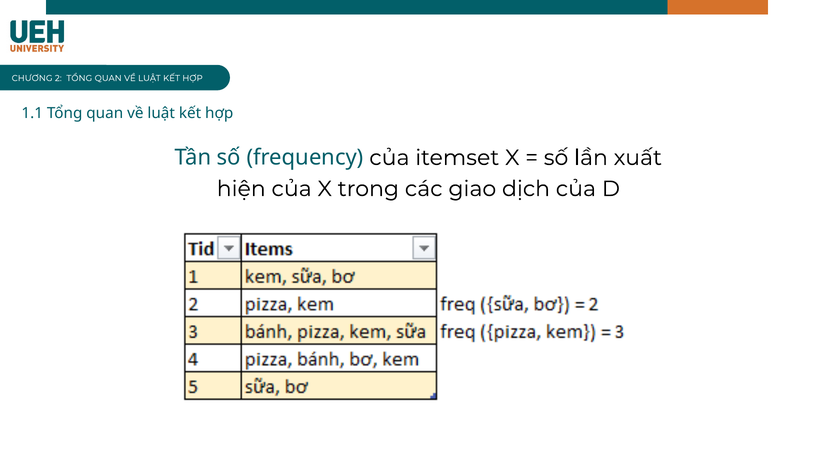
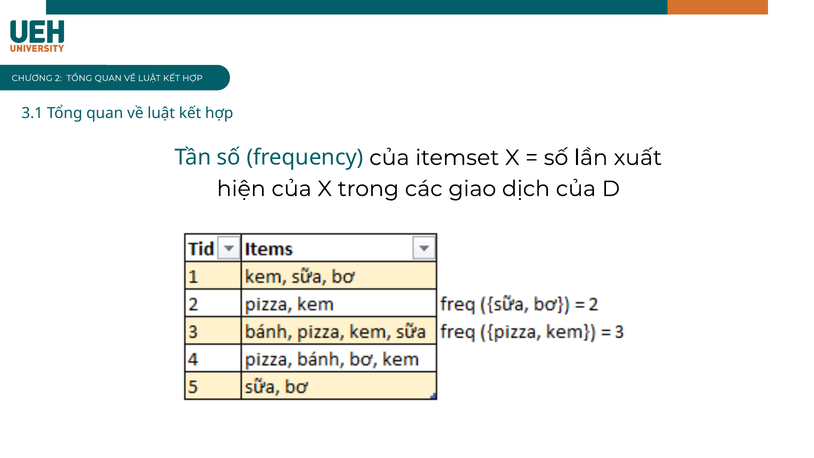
1.1: 1.1 -> 3.1 (32, 113)
